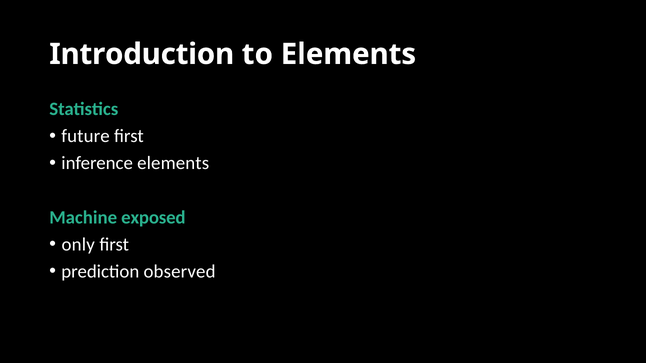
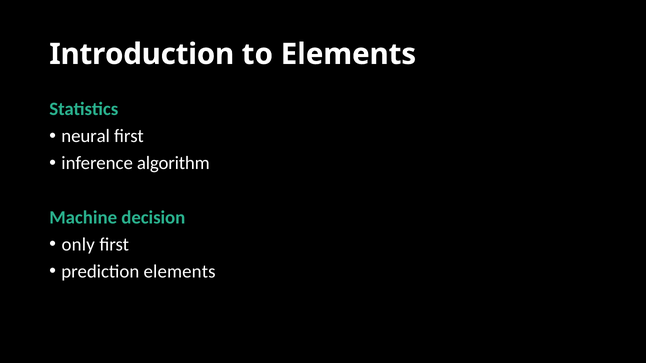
future: future -> neural (86, 136)
inference elements: elements -> algorithm (173, 163)
exposed: exposed -> decision (153, 218)
prediction observed: observed -> elements (180, 272)
